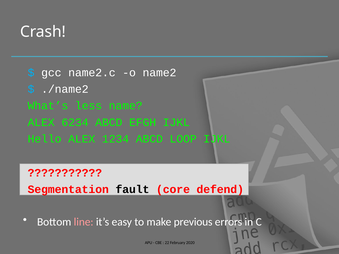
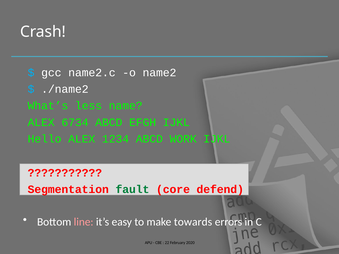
6234: 6234 -> 6734 (75, 122)
LOOP: LOOP -> WORK (183, 139)
fault colour: black -> green (132, 190)
previous: previous -> towards (193, 222)
